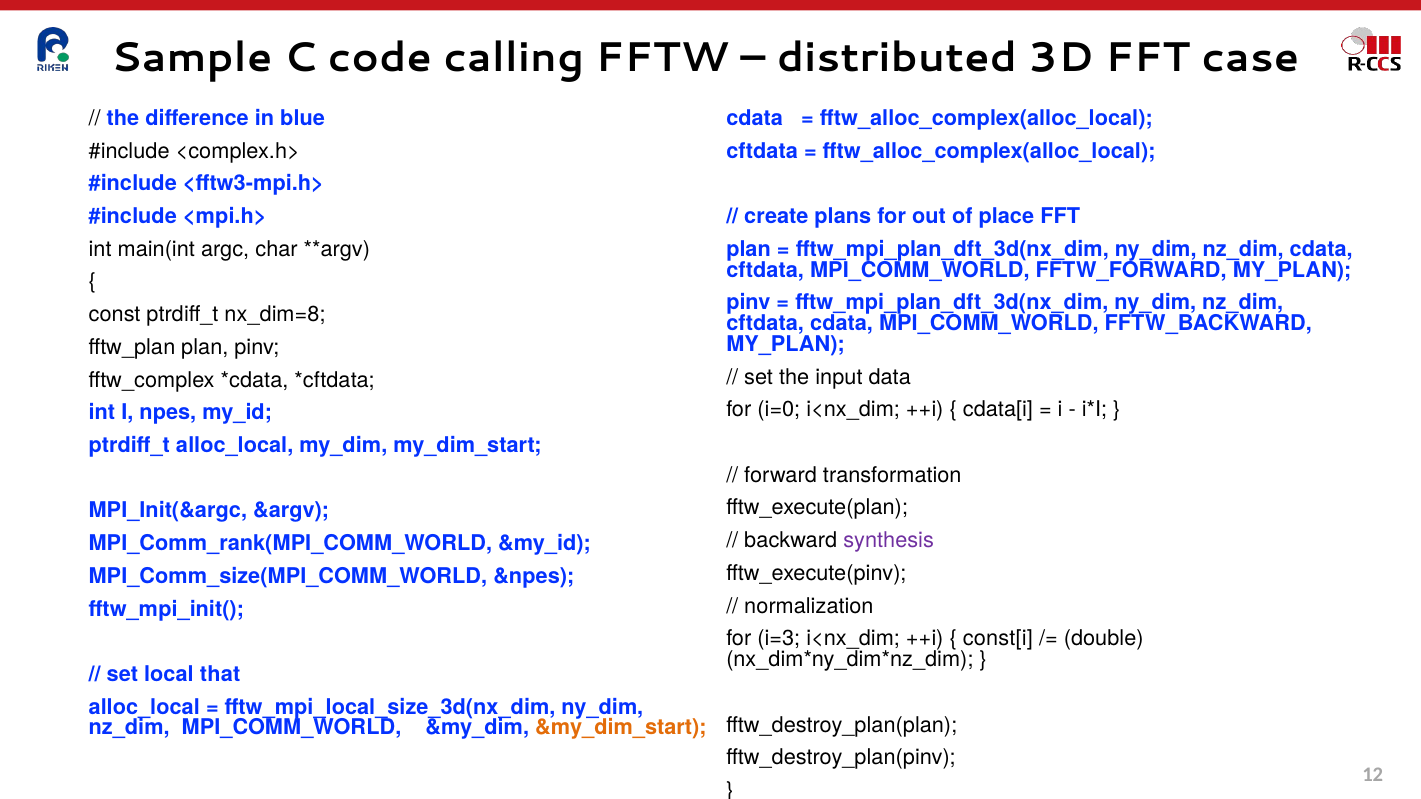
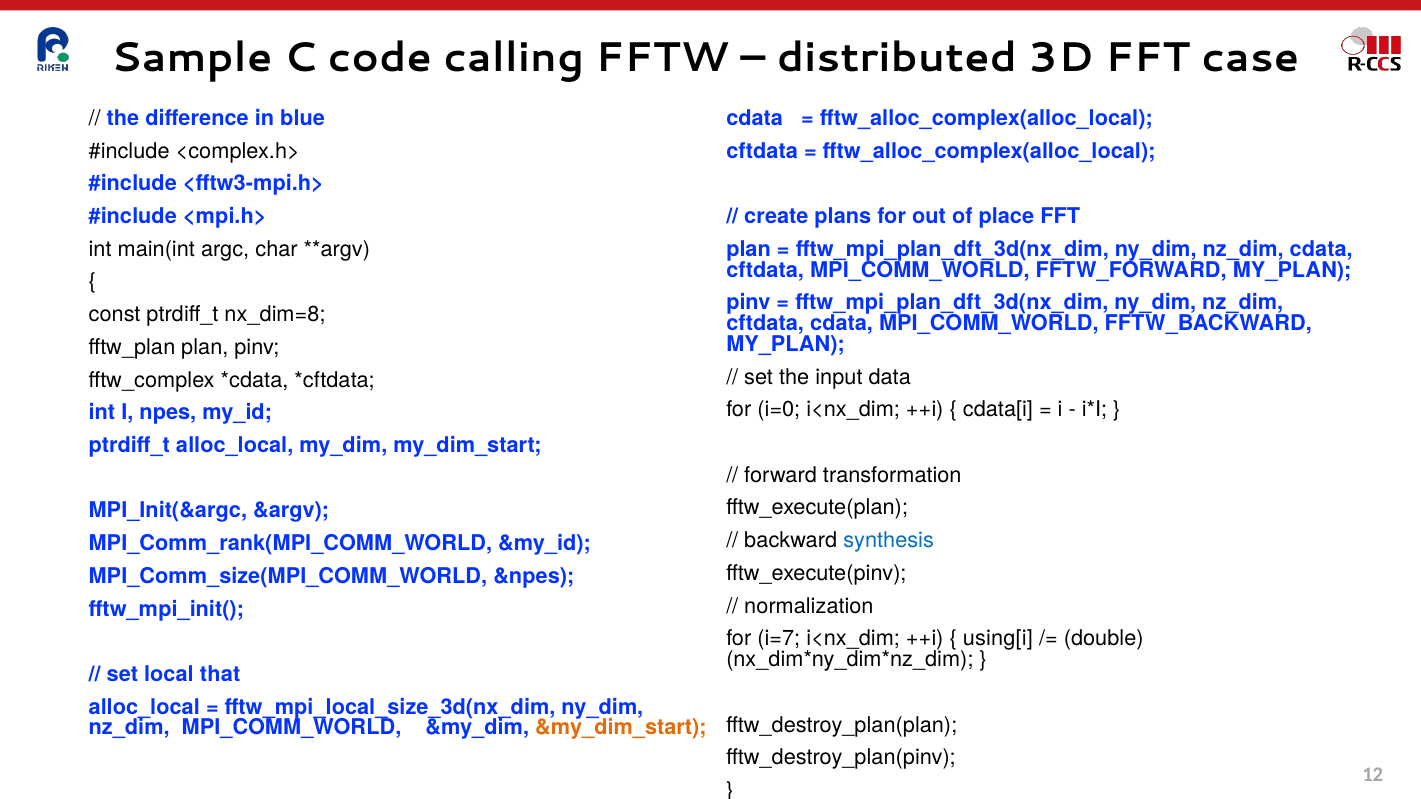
synthesis colour: purple -> blue (889, 541)
i=3: i=3 -> i=7 (779, 639)
const[i: const[i -> using[i (998, 639)
